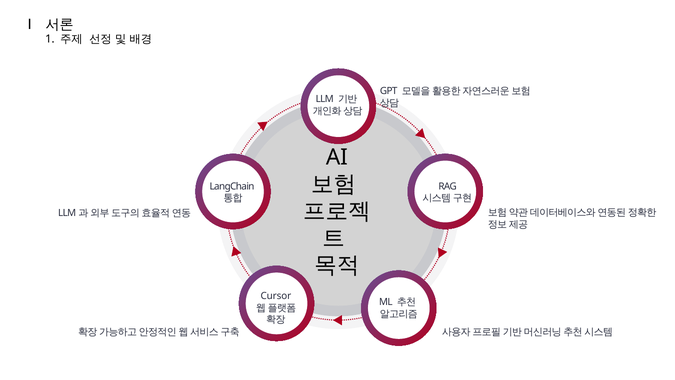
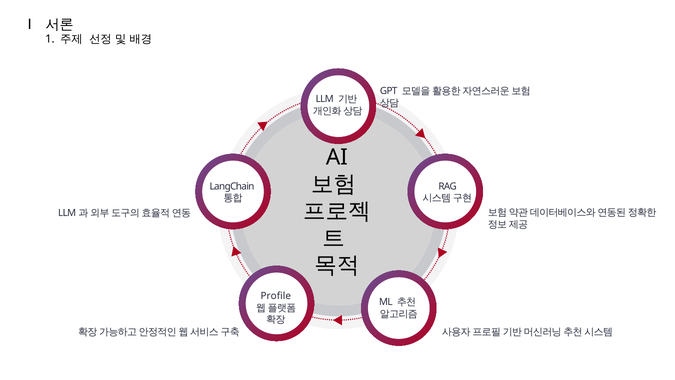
Cursor: Cursor -> Profile (276, 296)
